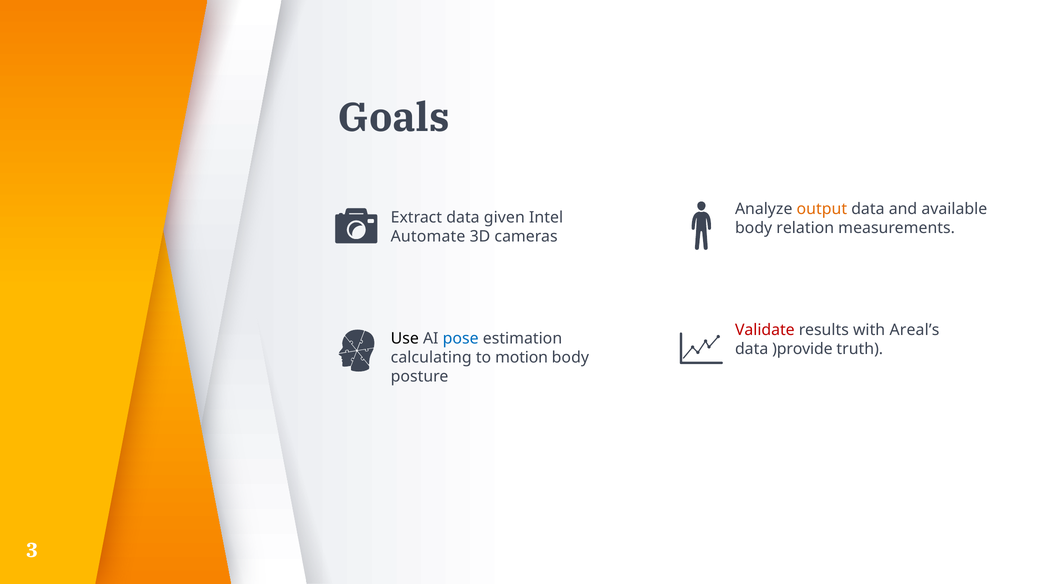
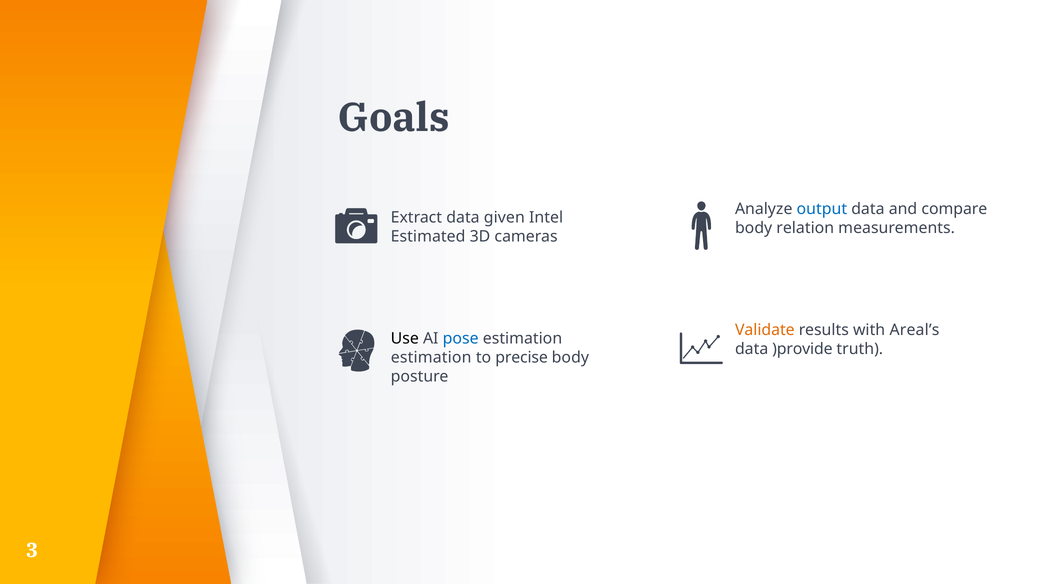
output colour: orange -> blue (822, 209)
available: available -> compare (954, 209)
Automate: Automate -> Estimated (428, 236)
Validate colour: red -> orange (765, 330)
calculating: calculating -> estimation (431, 357)
motion: motion -> precise (522, 357)
